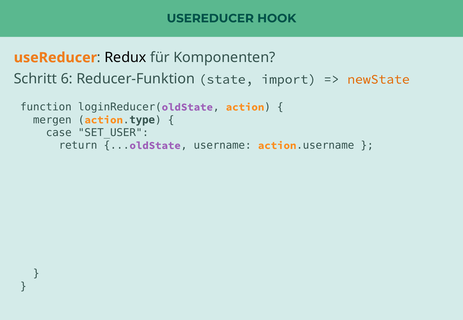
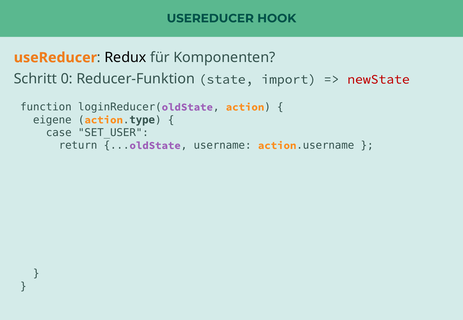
6: 6 -> 0 (67, 79)
newState colour: orange -> red (379, 79)
mergen: mergen -> eigene (52, 120)
